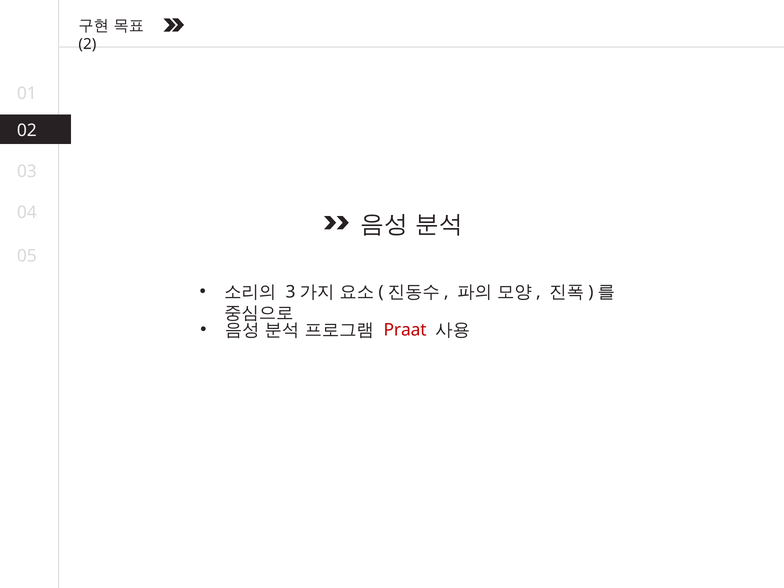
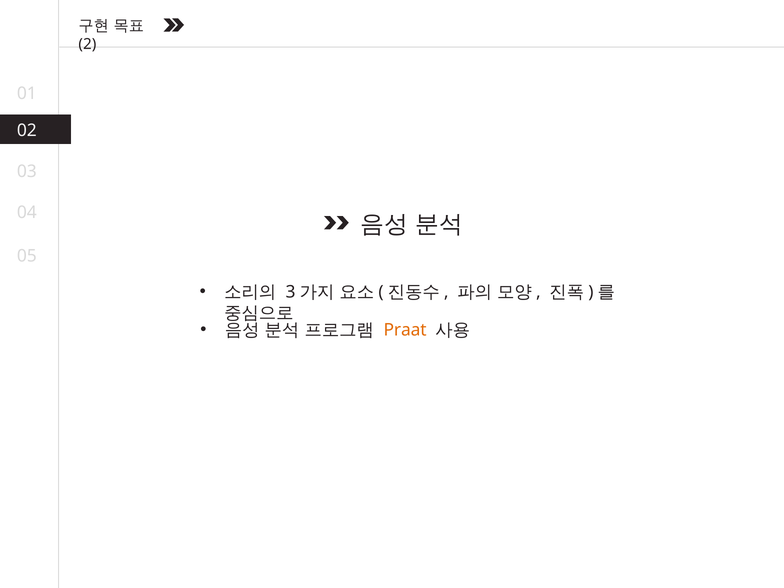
Praat colour: red -> orange (405, 330)
